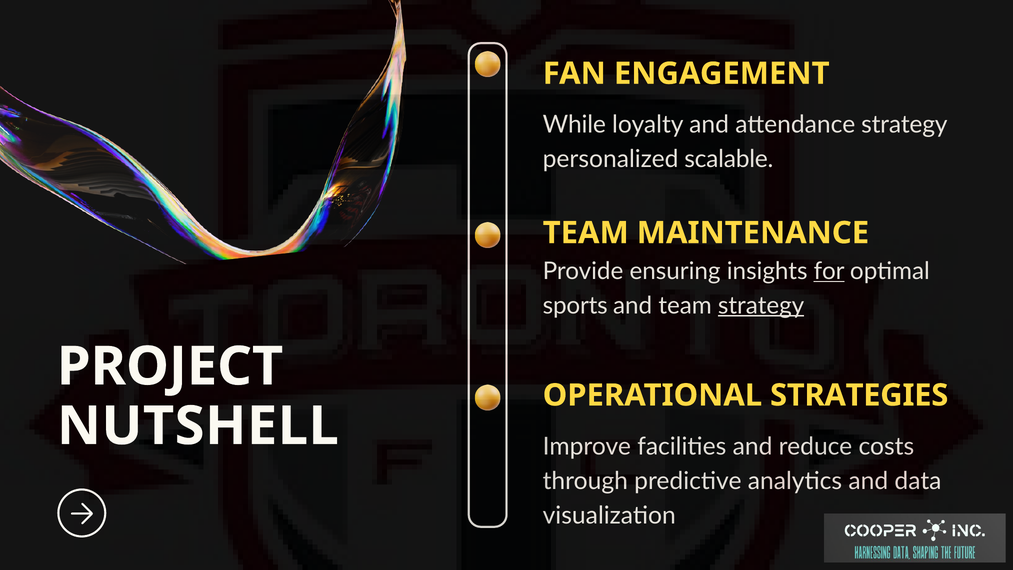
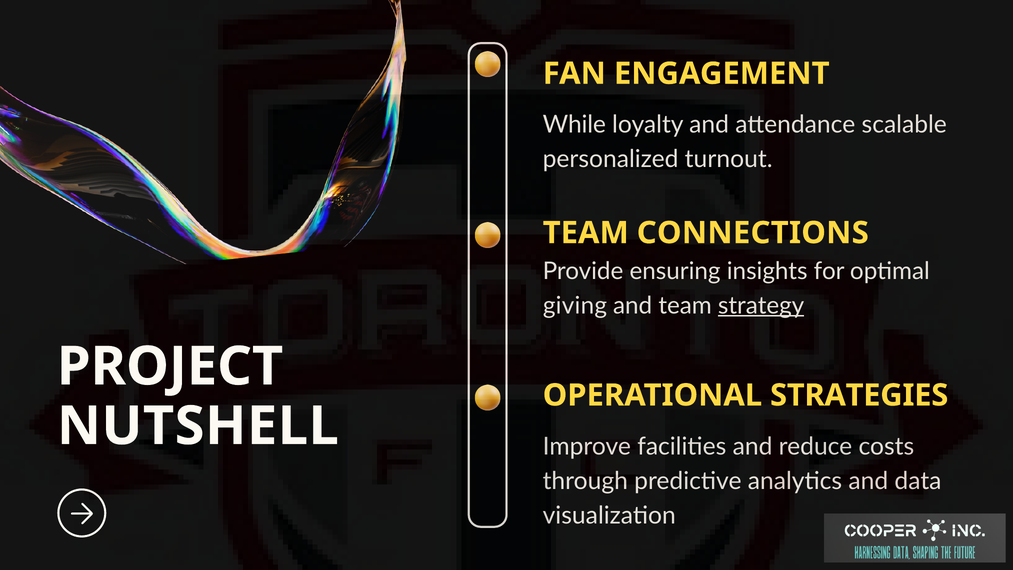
attendance strategy: strategy -> scalable (904, 125)
scalable: scalable -> turnout (729, 159)
MAINTENANCE: MAINTENANCE -> CONNECTIONS (753, 233)
for underline: present -> none (829, 271)
sports: sports -> giving (575, 305)
